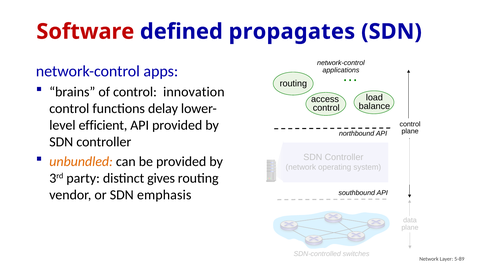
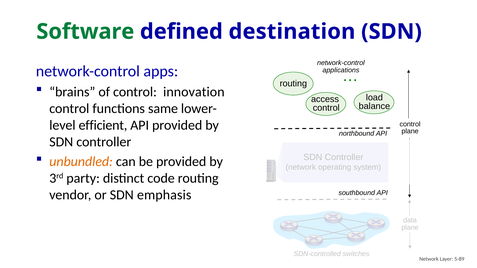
Software colour: red -> green (85, 32)
propagates: propagates -> destination (292, 32)
delay: delay -> same (163, 109)
gives: gives -> code (161, 178)
